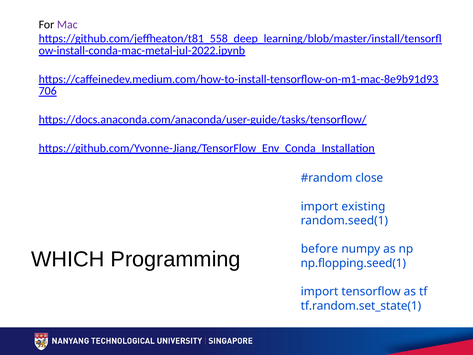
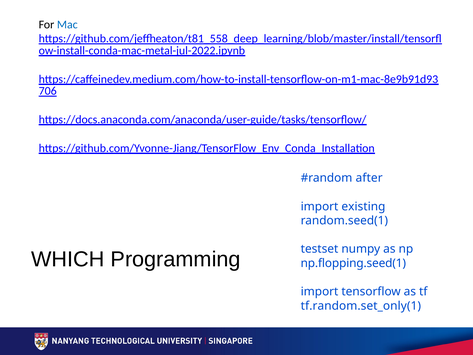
Mac colour: purple -> blue (67, 24)
close: close -> after (369, 178)
before: before -> testset (320, 249)
tf.random.set_state(1: tf.random.set_state(1 -> tf.random.set_only(1 (361, 306)
